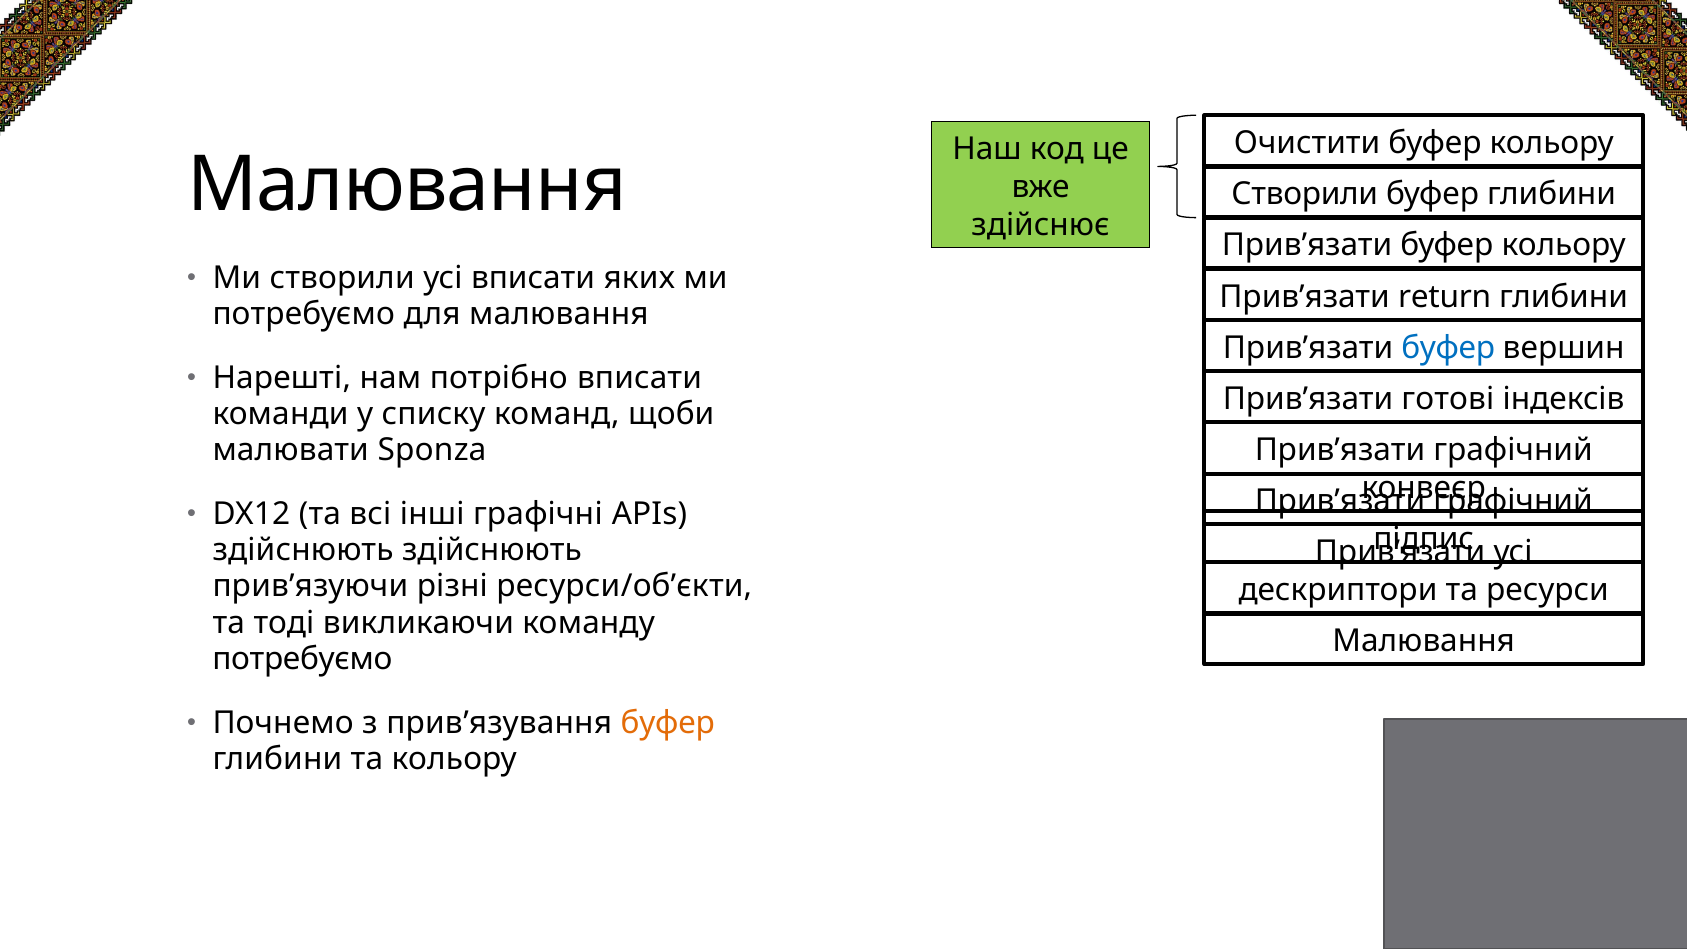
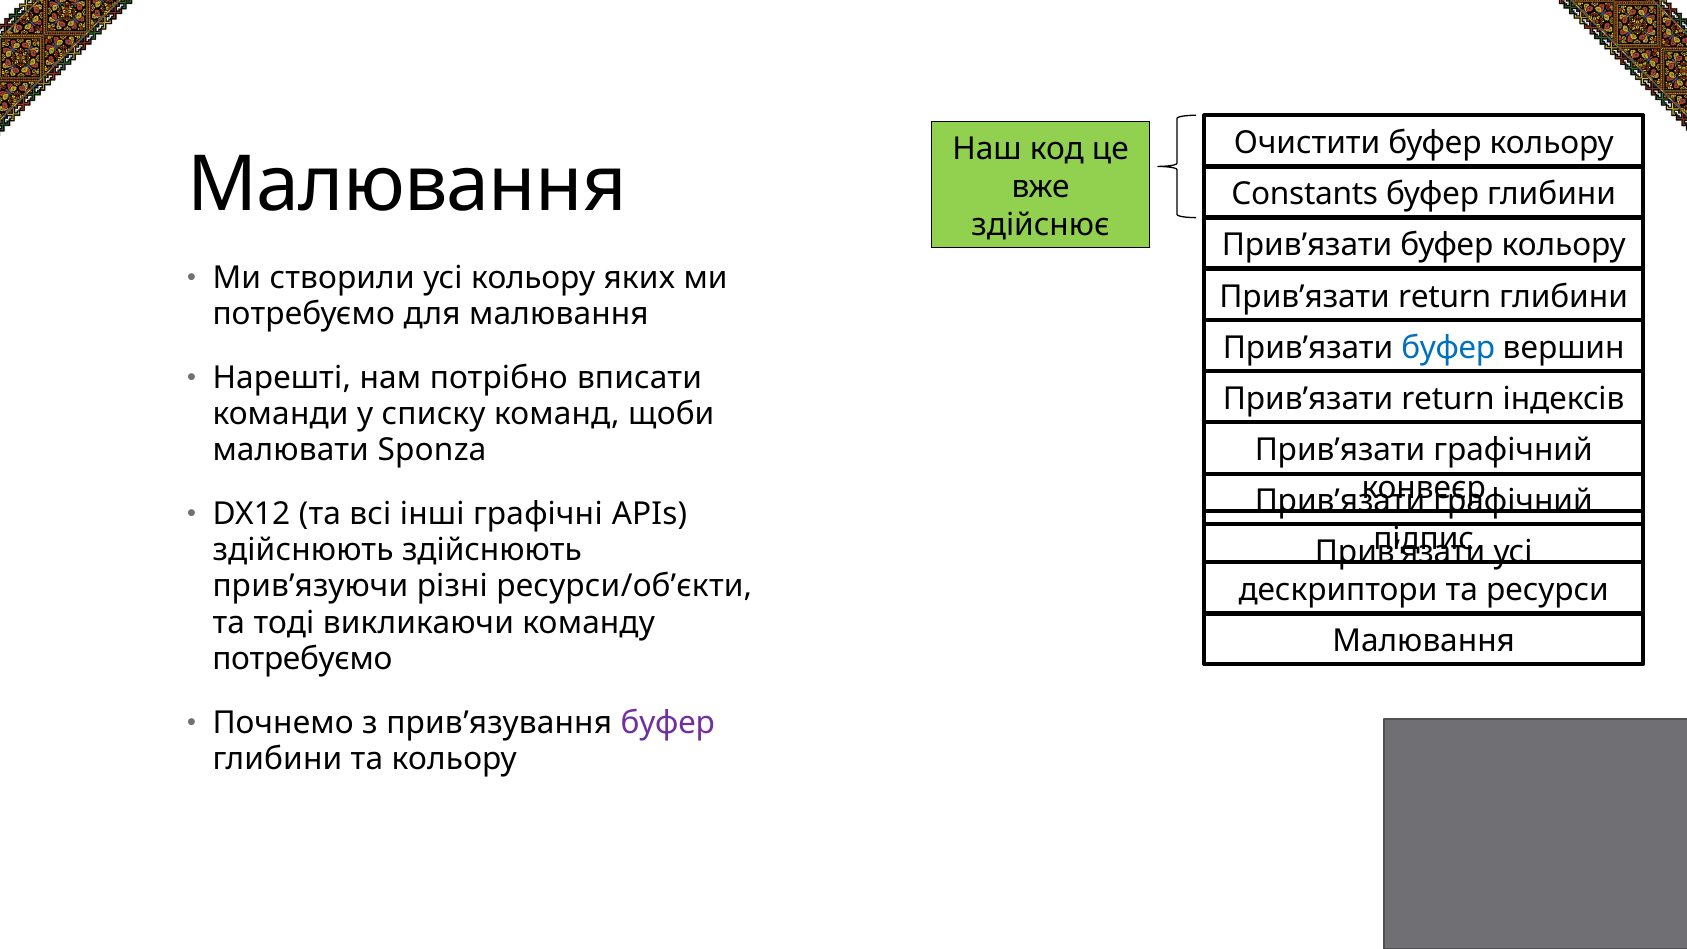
Створили: Створили -> Constants (1305, 194)
усі вписати: вписати -> кольору (533, 278)
готові: готові -> return (1448, 399)
буфер colour: orange -> purple (668, 723)
